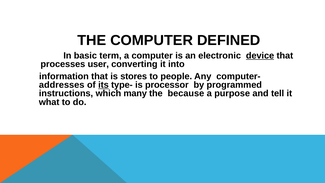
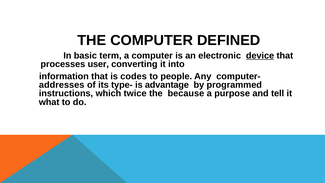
stores: stores -> codes (134, 76)
its underline: present -> none (103, 85)
processor: processor -> advantage (167, 85)
many: many -> twice (135, 93)
